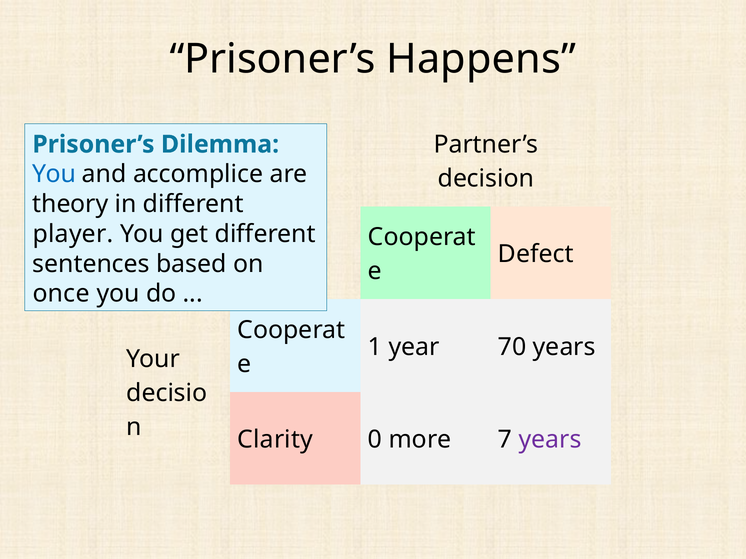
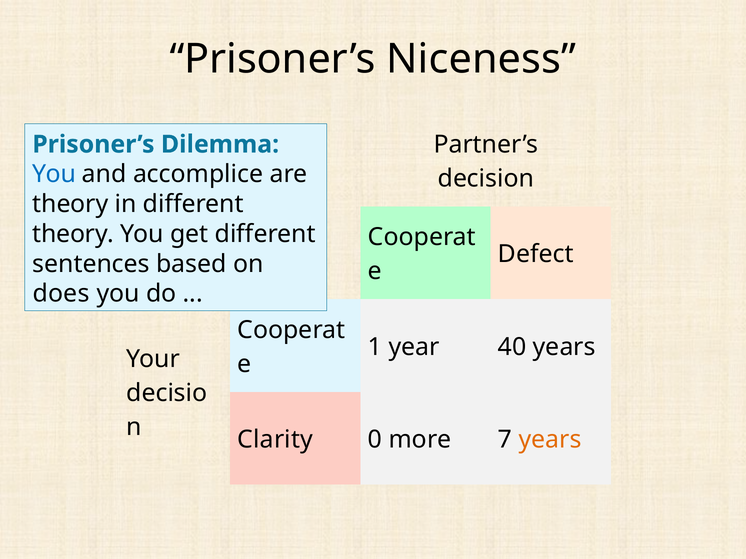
Happens: Happens -> Niceness (481, 59)
player: player -> theory (73, 234)
once: once -> does (61, 294)
70: 70 -> 40 (512, 347)
years colour: purple -> orange (550, 439)
